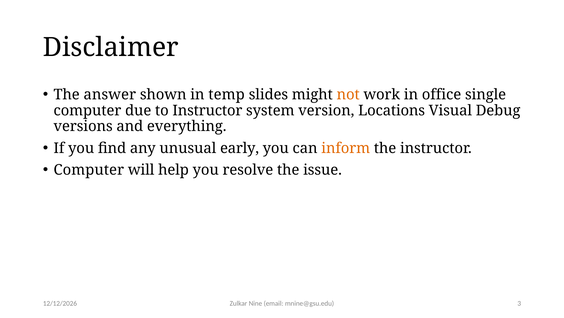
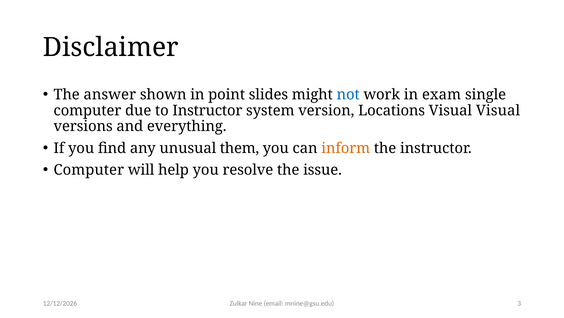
temp: temp -> point (227, 94)
not colour: orange -> blue (348, 94)
office: office -> exam (441, 94)
Visual Debug: Debug -> Visual (498, 110)
early: early -> them (240, 148)
